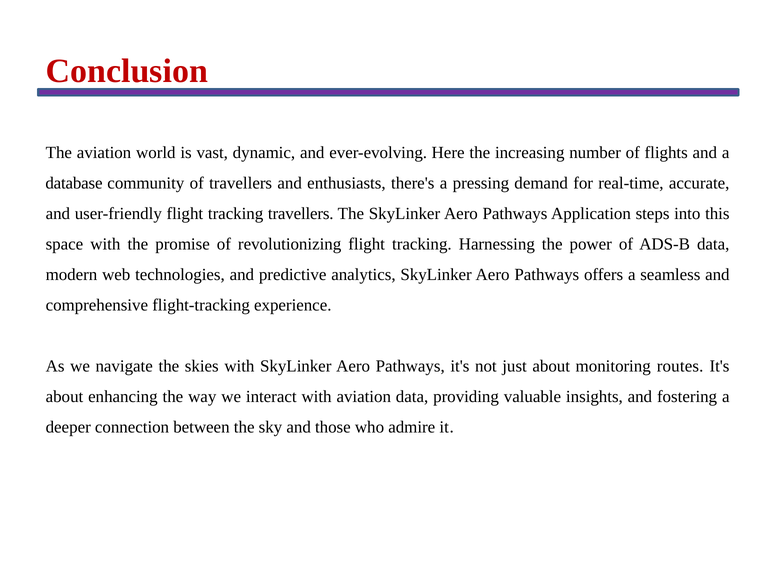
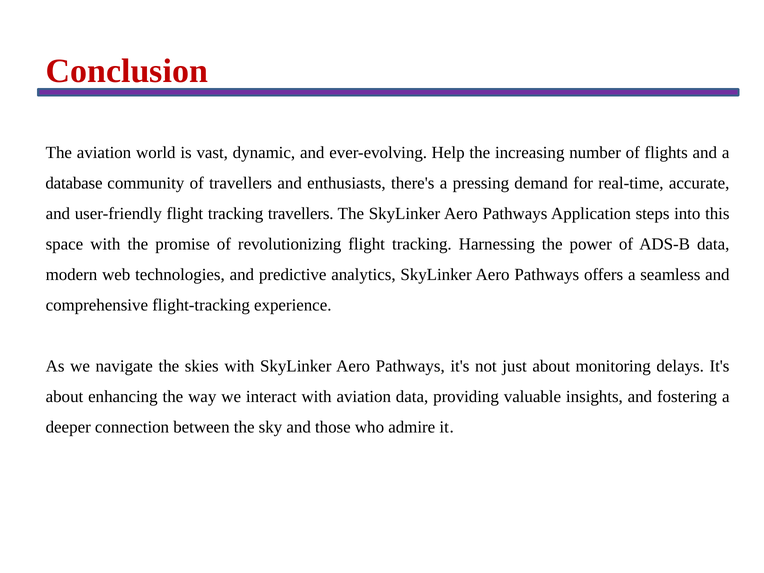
Here: Here -> Help (448, 153)
routes: routes -> delays (680, 366)
